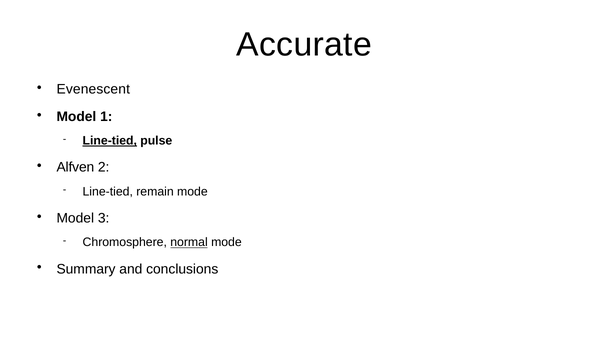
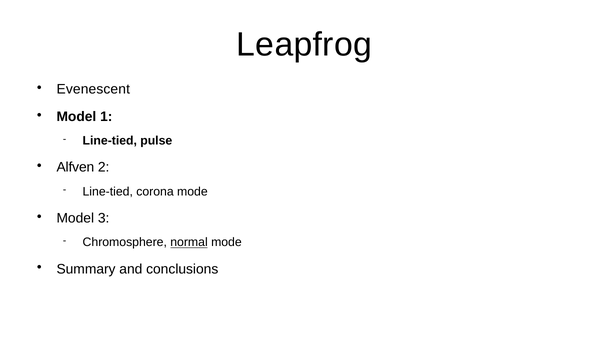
Accurate: Accurate -> Leapfrog (304, 45)
Line-tied underline: present -> none (110, 141)
remain: remain -> corona (155, 192)
